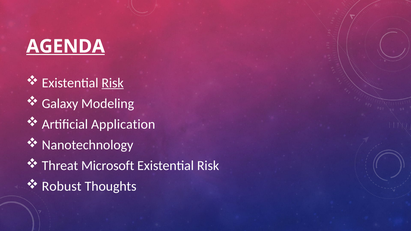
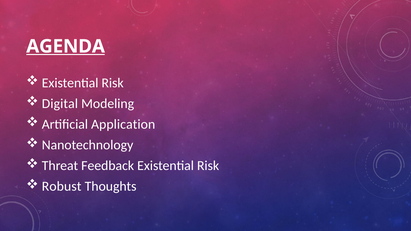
Risk underline: present -> none (113, 83)
Galaxy: Galaxy -> Digital (60, 104)
Microsoft: Microsoft -> Feedback (108, 166)
